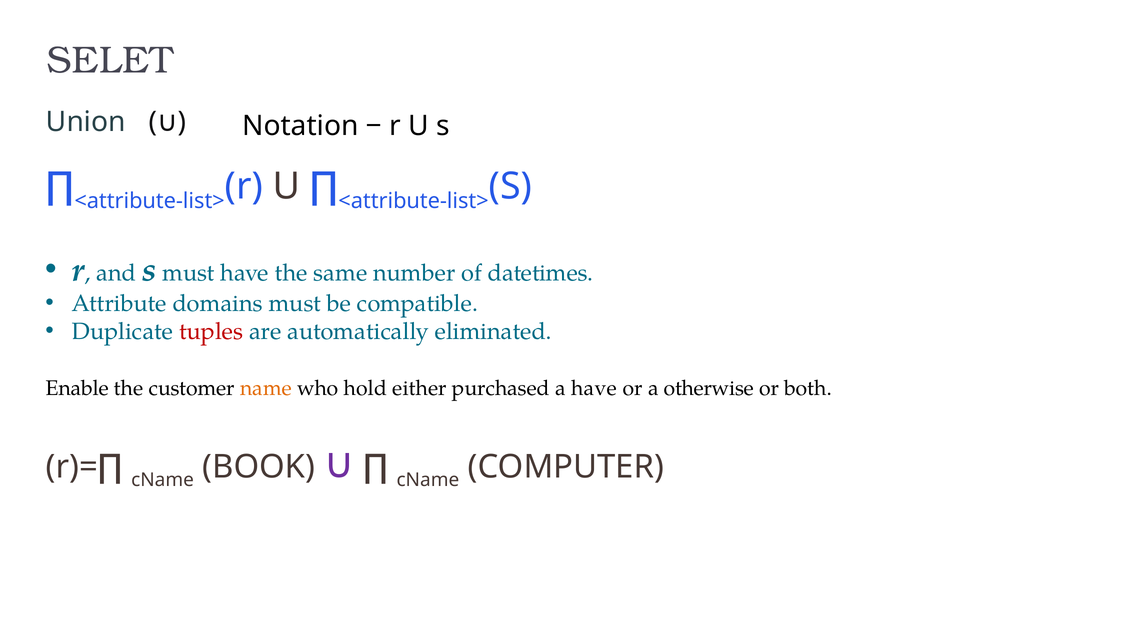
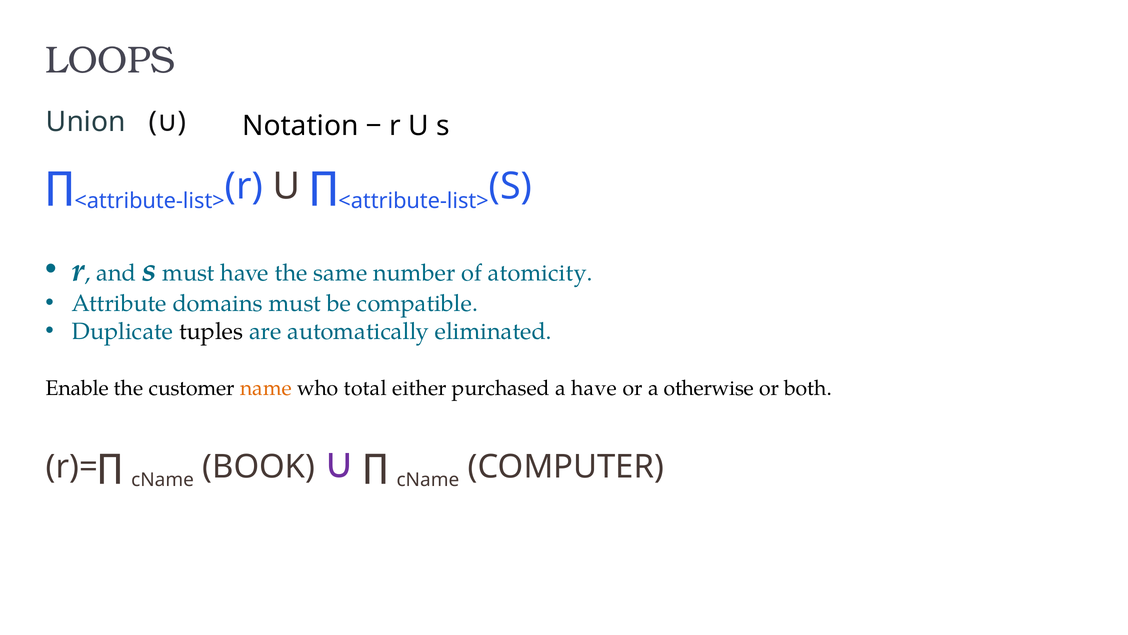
SELET: SELET -> LOOPS (110, 60)
datetimes: datetimes -> atomicity (540, 273)
tuples colour: red -> black (211, 331)
hold: hold -> total (365, 388)
